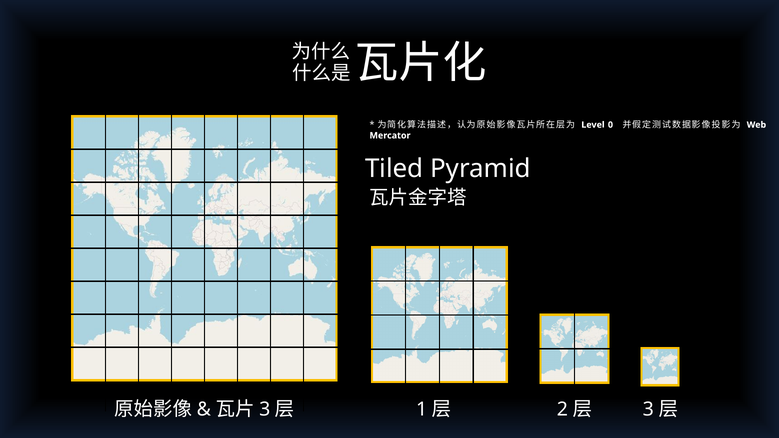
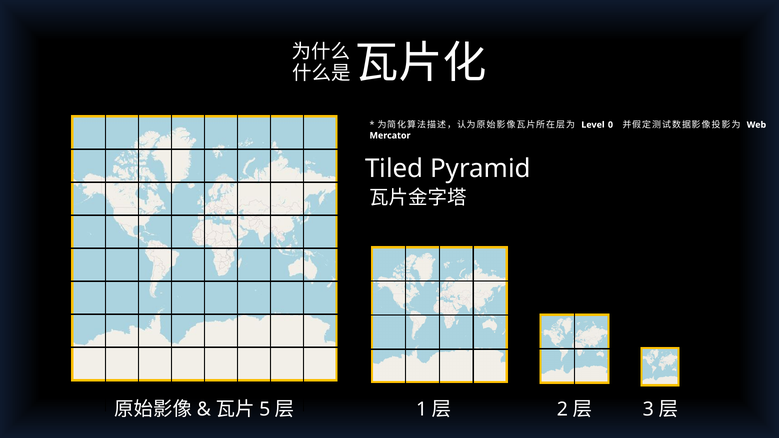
3: 3 -> 5 (265, 409)
